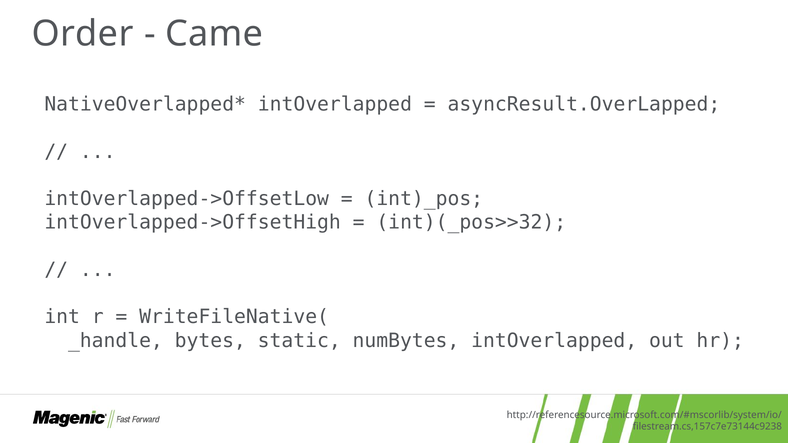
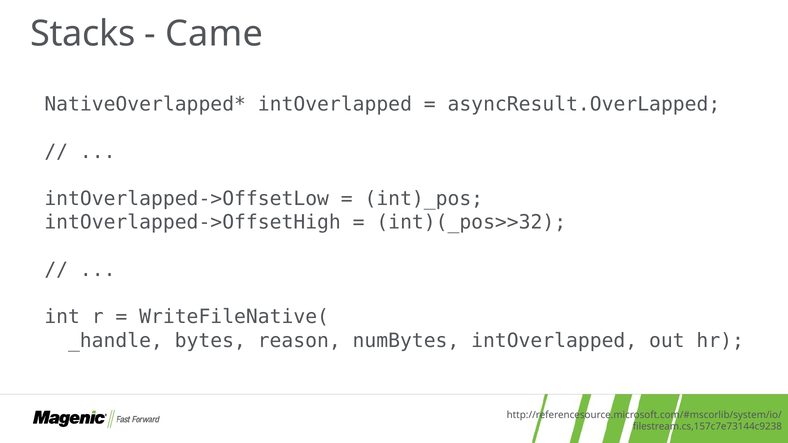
Order: Order -> Stacks (83, 34)
static: static -> reason (299, 341)
